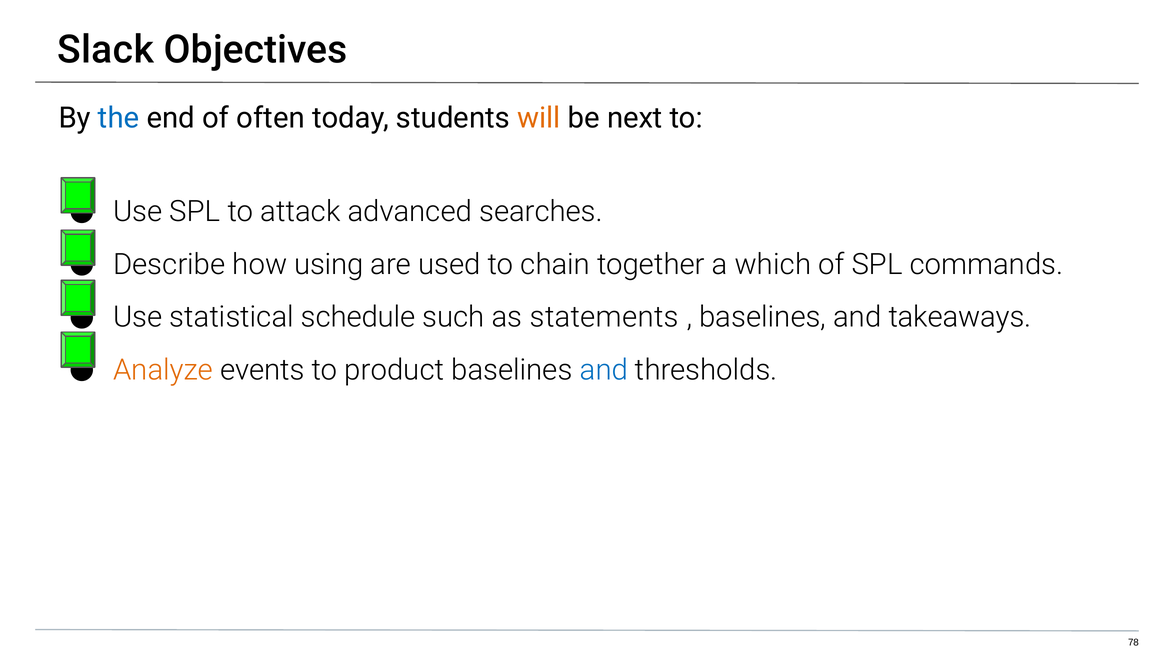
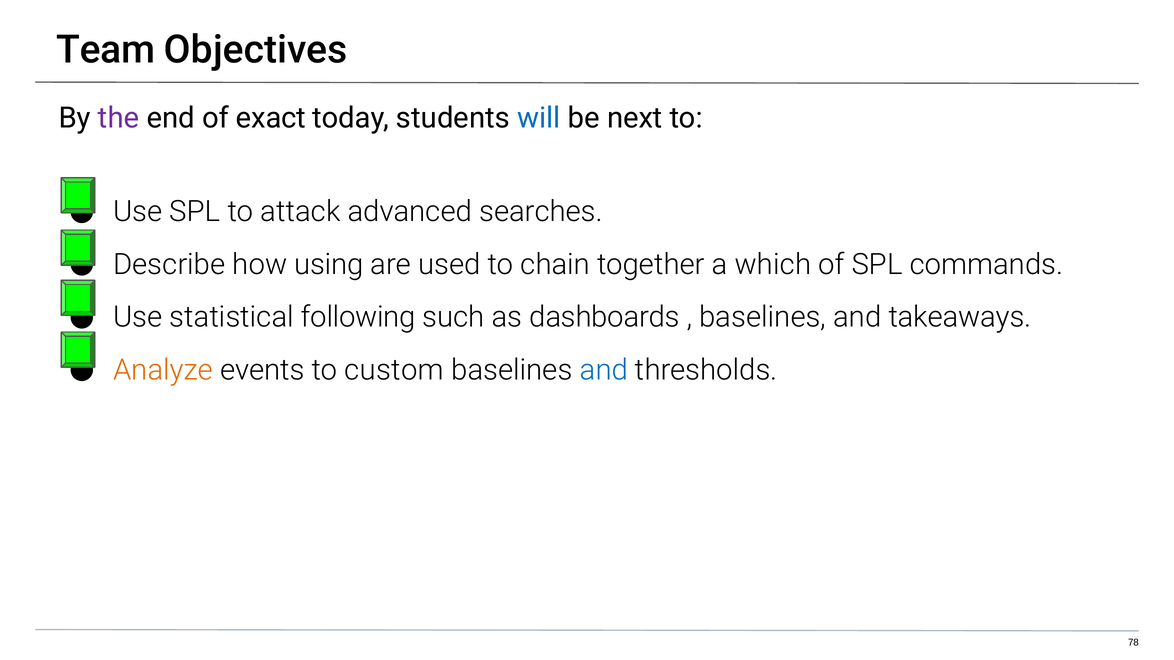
Slack: Slack -> Team (106, 50)
the colour: blue -> purple (119, 118)
often: often -> exact (271, 118)
will colour: orange -> blue (539, 118)
schedule: schedule -> following (358, 317)
statements: statements -> dashboards (605, 317)
product: product -> custom (394, 370)
